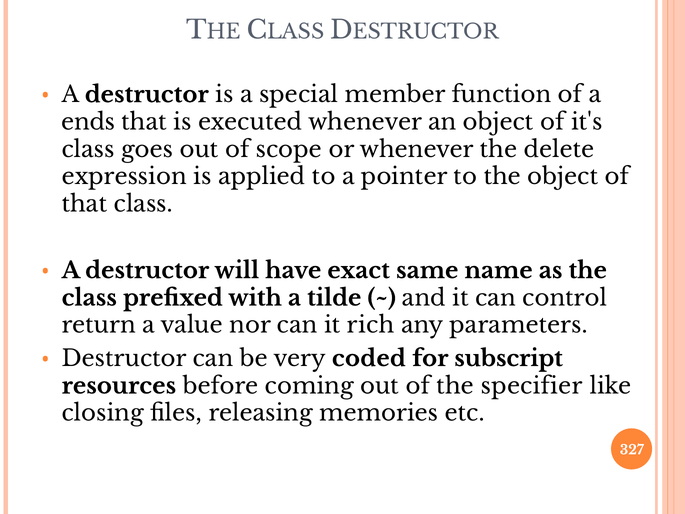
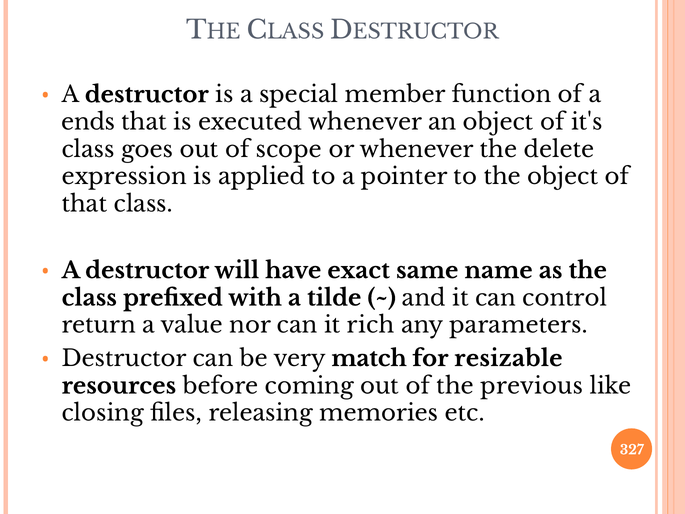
coded: coded -> match (369, 358)
subscript: subscript -> resizable (508, 358)
specifier: specifier -> previous (532, 386)
